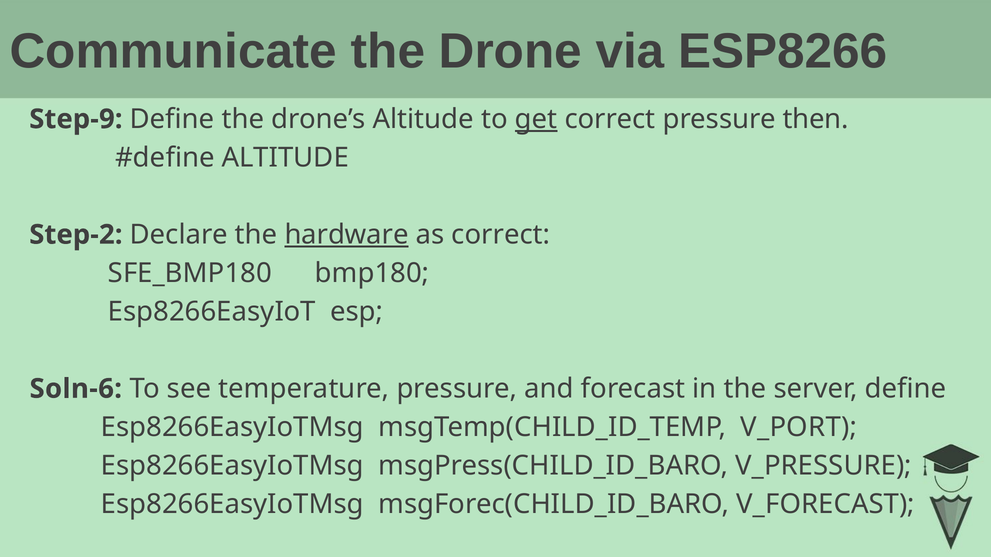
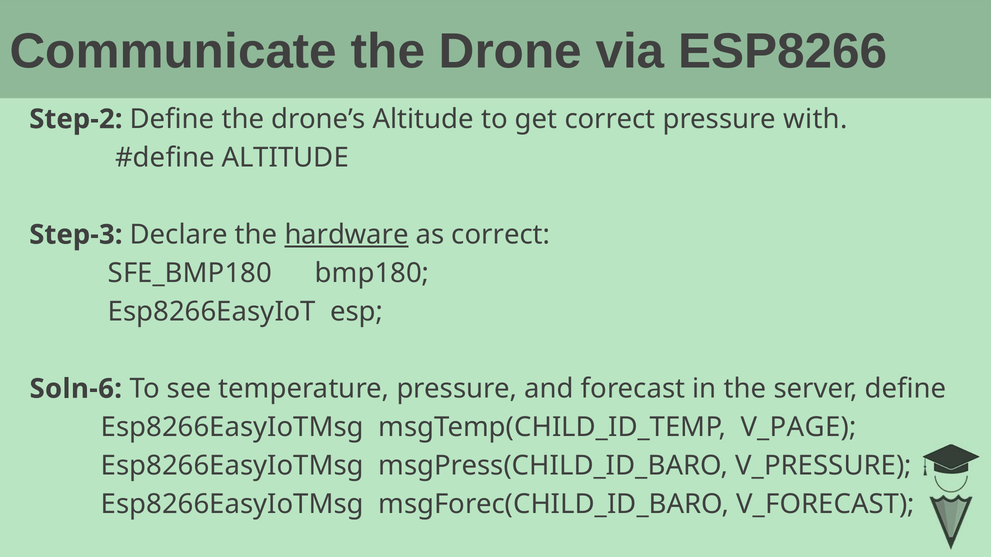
Step-9: Step-9 -> Step-2 (76, 119)
get underline: present -> none (536, 119)
then: then -> with (815, 119)
Step-2: Step-2 -> Step-3 (76, 235)
V_PORT: V_PORT -> V_PAGE (799, 428)
